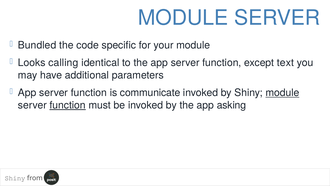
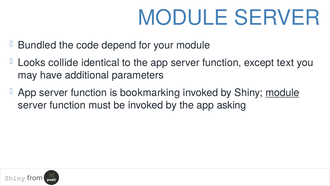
specific: specific -> depend (119, 45)
calling: calling -> collide (63, 63)
communicate: communicate -> bookmarking (150, 93)
function underline: present -> none (68, 105)
